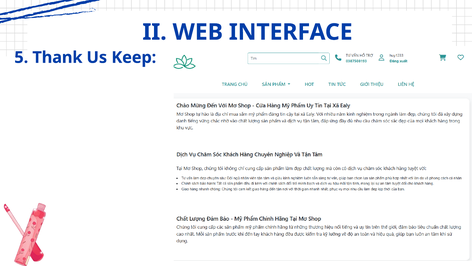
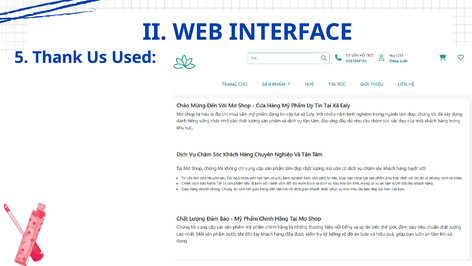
Keep: Keep -> Used (134, 57)
